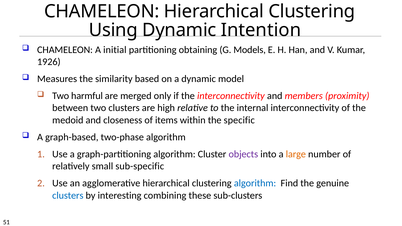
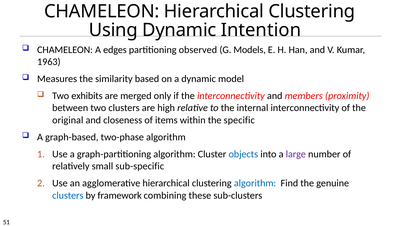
initial: initial -> edges (115, 50)
obtaining: obtaining -> observed (198, 50)
1926: 1926 -> 1963 (49, 62)
harmful: harmful -> exhibits (87, 96)
medoid: medoid -> original (68, 120)
objects colour: purple -> blue (243, 154)
large colour: orange -> purple (296, 154)
interesting: interesting -> framework (120, 195)
